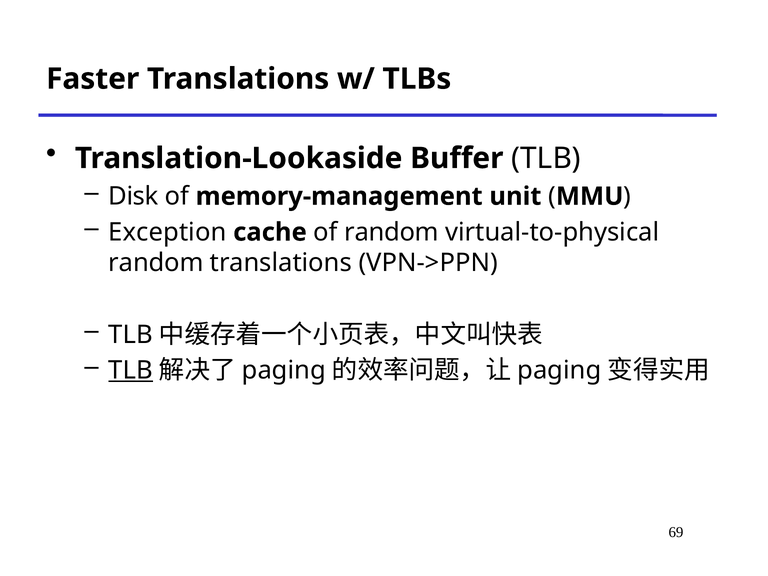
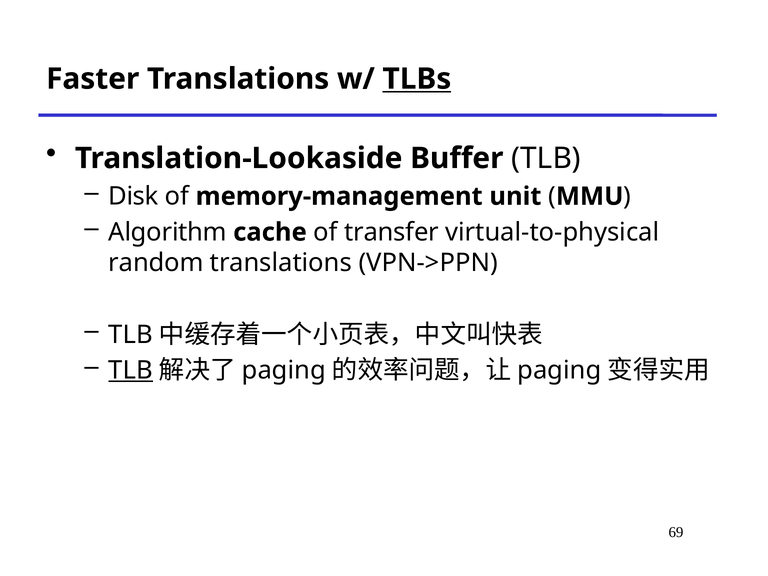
TLBs underline: none -> present (417, 79)
Exception: Exception -> Algorithm (168, 232)
of random: random -> transfer (392, 232)
